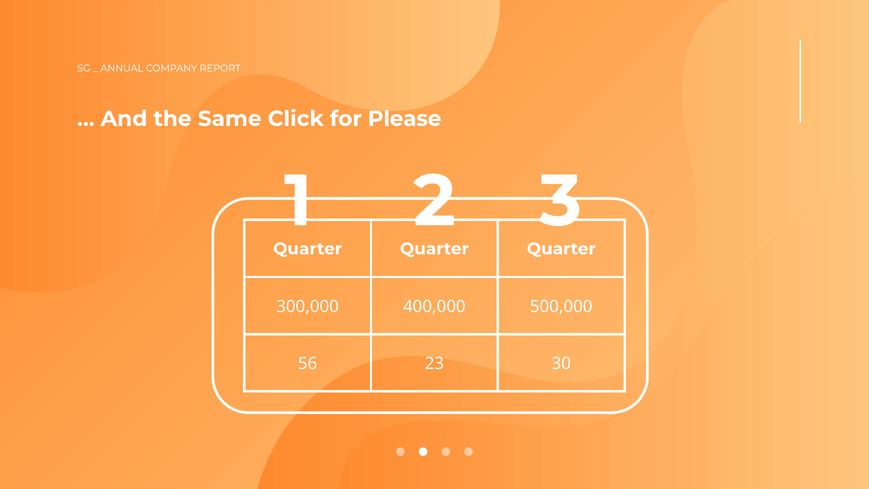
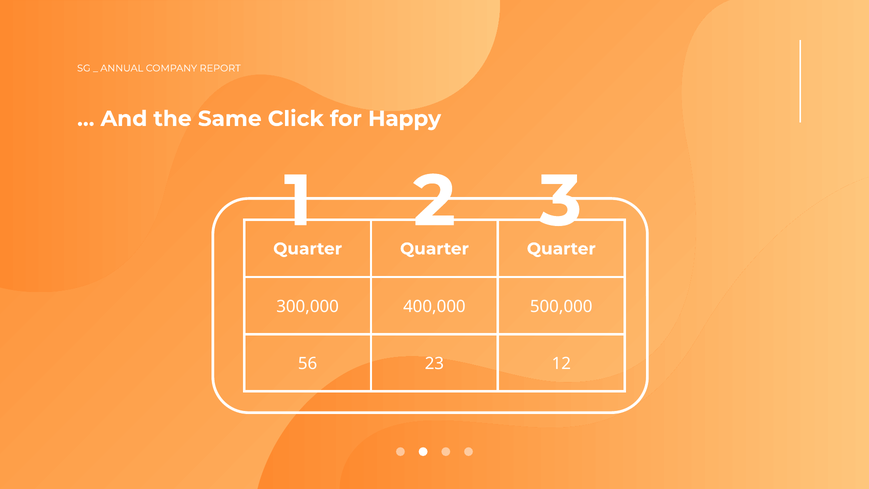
Please: Please -> Happy (405, 119)
30: 30 -> 12 (561, 364)
